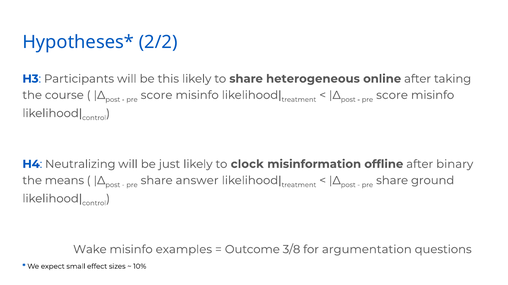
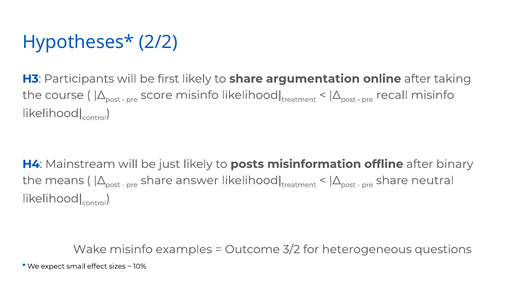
this: this -> first (168, 79)
heterogeneous: heterogeneous -> argumentation (313, 79)
score: score -> recall (392, 95)
Neutralizing: Neutralizing -> Mainstream (80, 164)
clock: clock -> posts (247, 164)
ground: ground -> neutral (433, 181)
3/8: 3/8 -> 3/2 (291, 250)
argumentation: argumentation -> heterogeneous (367, 250)
